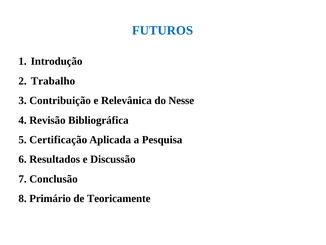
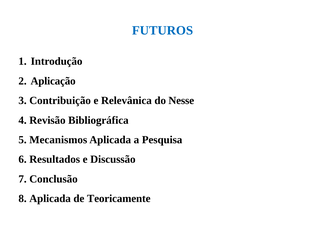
Trabalho: Trabalho -> Aplicação (53, 81)
Certificação: Certificação -> Mecanismos (58, 139)
8 Primário: Primário -> Aplicada (50, 198)
